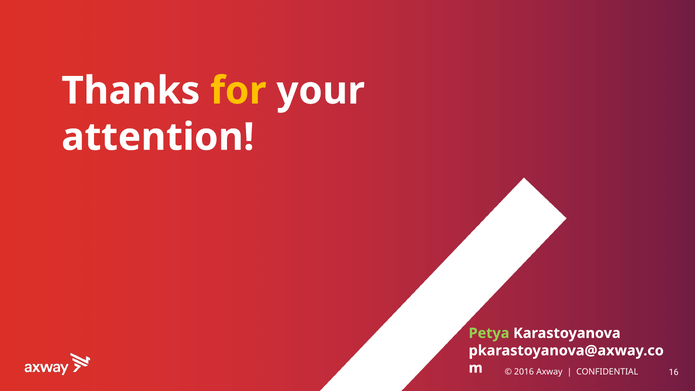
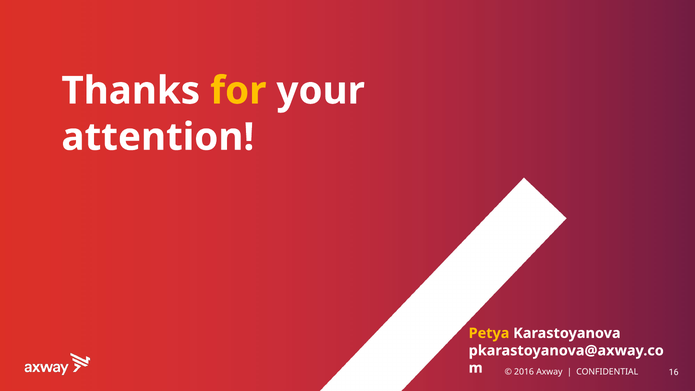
Petya colour: light green -> yellow (489, 333)
